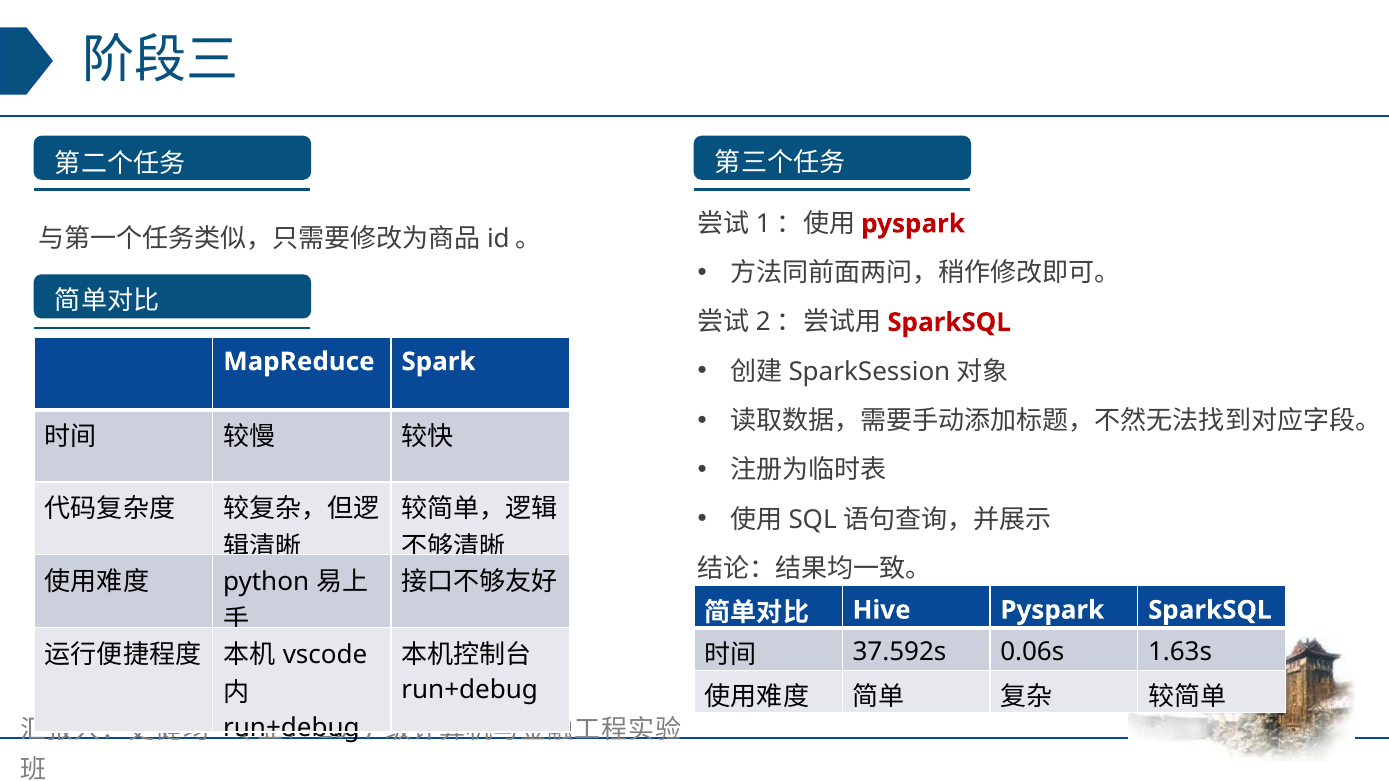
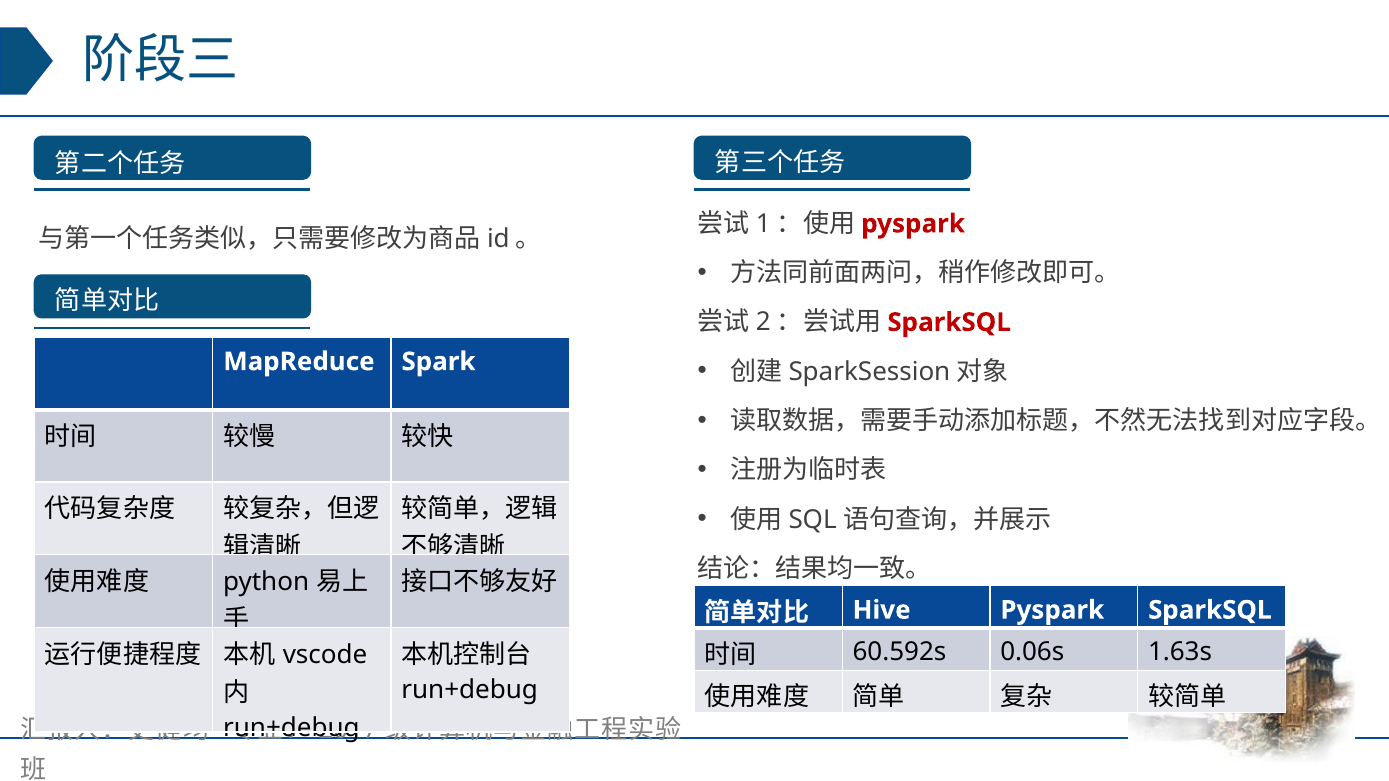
37.592s: 37.592s -> 60.592s (900, 653)
